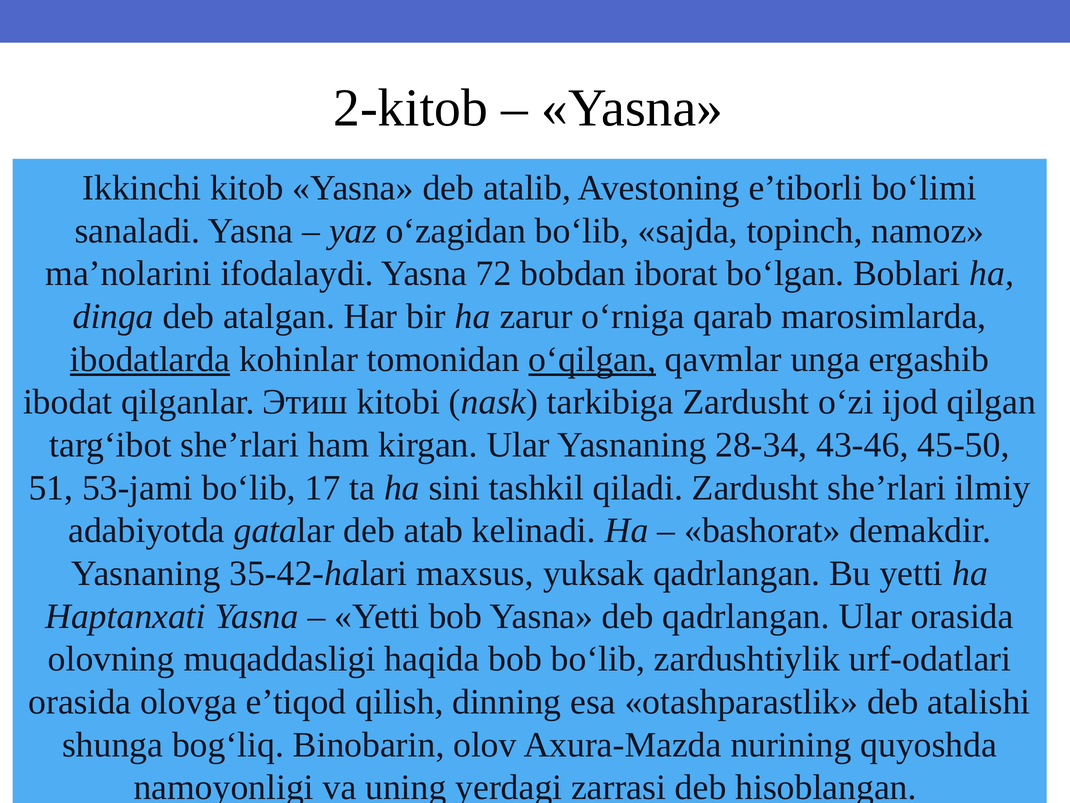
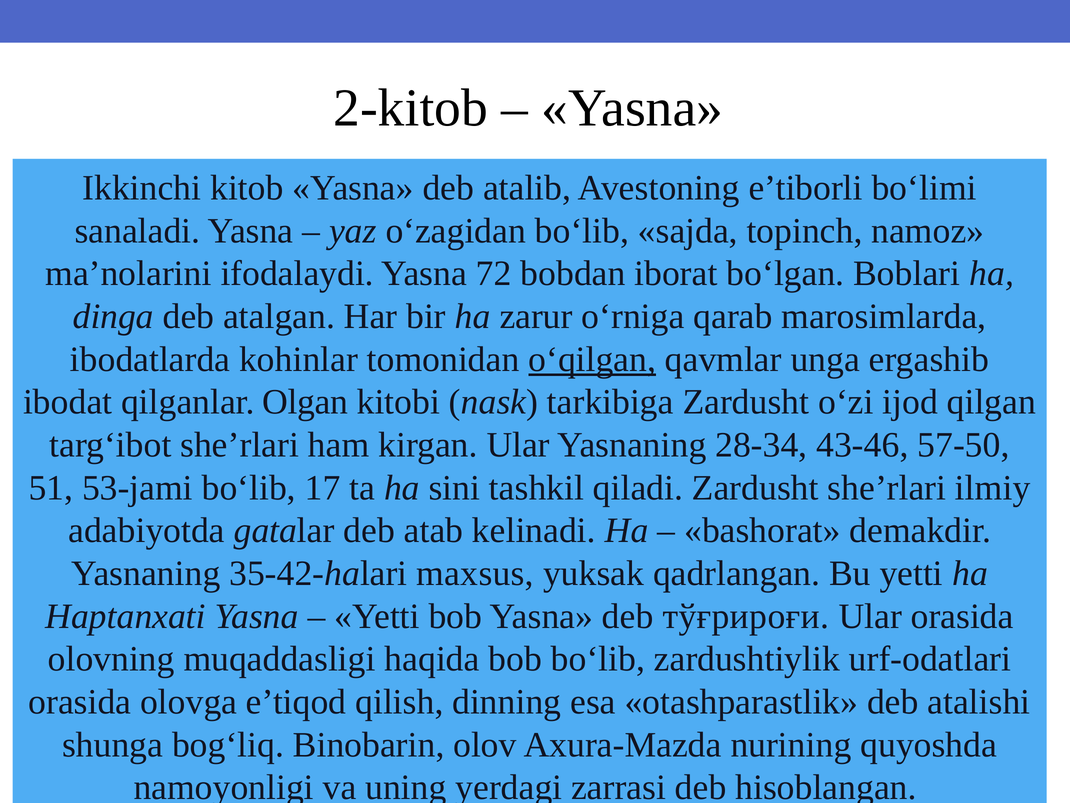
ibodatlarda underline: present -> none (150, 359)
Этиш: Этиш -> Olgan (305, 402)
45-50: 45-50 -> 57-50 (963, 445)
deb qadrlangan: qadrlangan -> тўғрироғи (746, 616)
